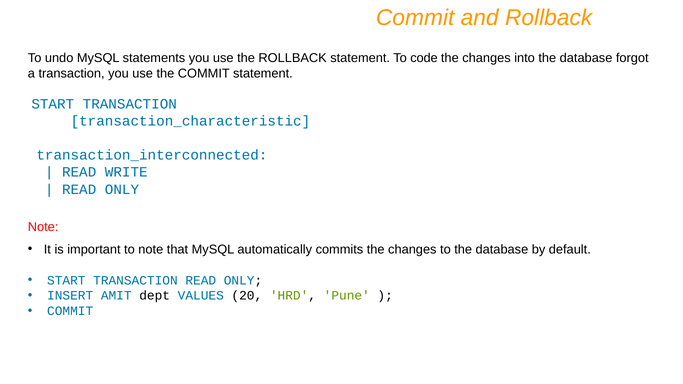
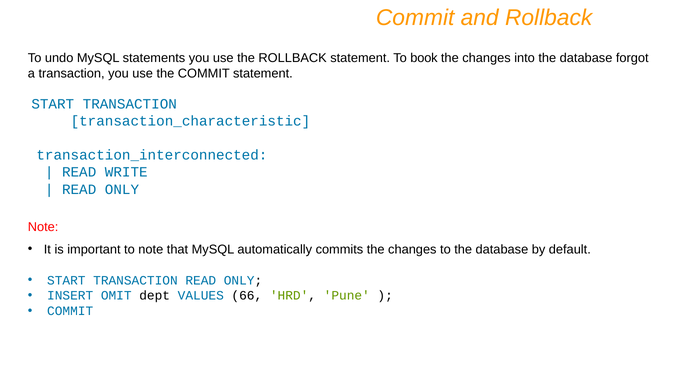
code: code -> book (424, 58)
AMIT: AMIT -> OMIT (116, 296)
20: 20 -> 66 (247, 296)
